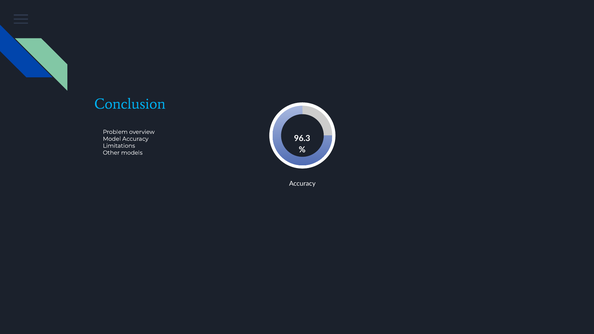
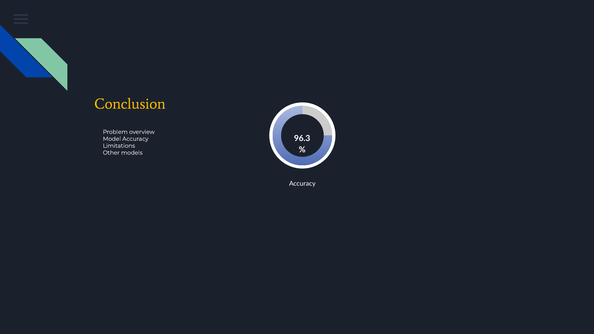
Conclusion colour: light blue -> yellow (130, 104)
